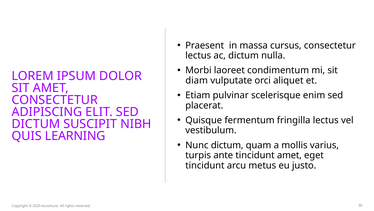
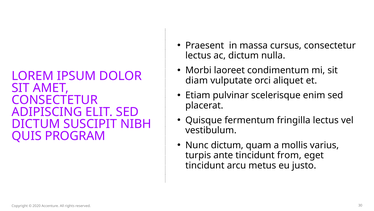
LEARNING: LEARNING -> PROGRAM (75, 136)
tincidunt amet: amet -> from (289, 155)
